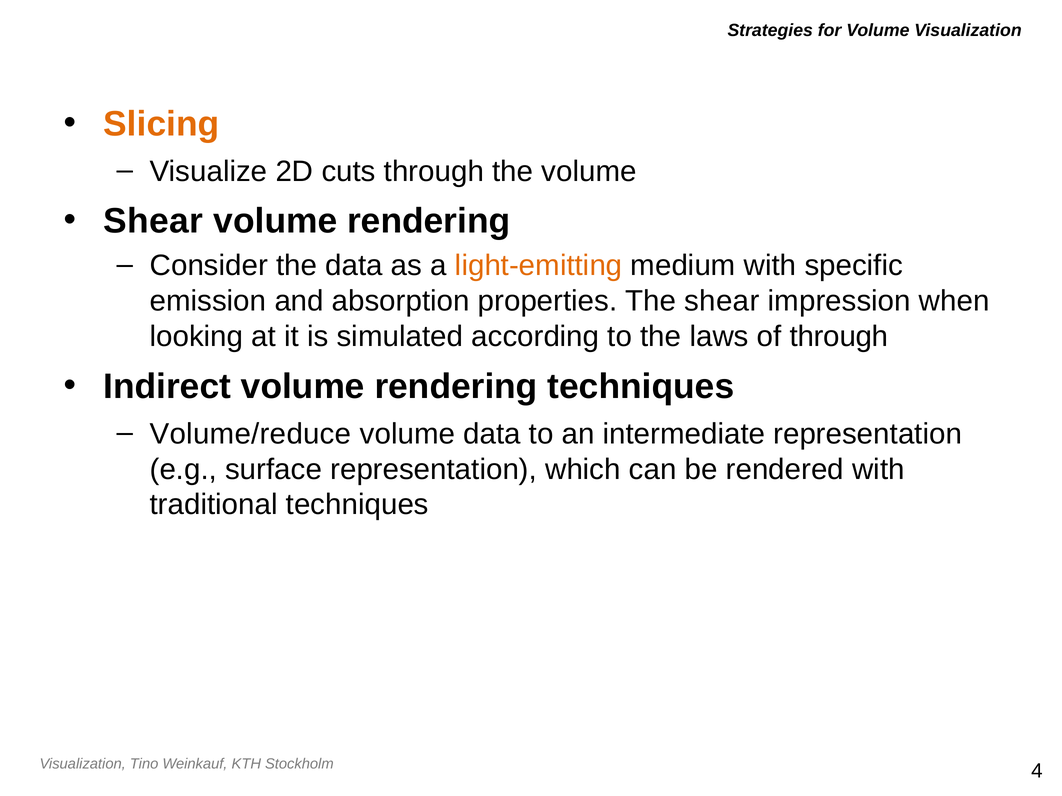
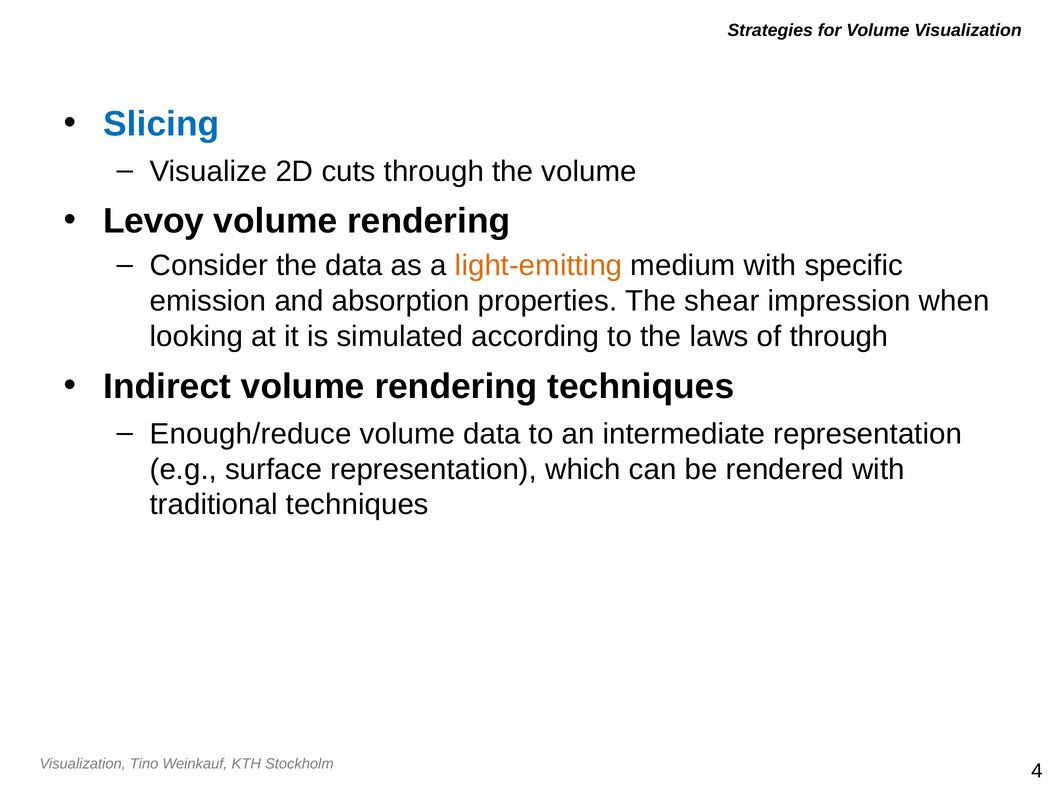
Slicing colour: orange -> blue (161, 124)
Shear: Shear -> Levoy (154, 221)
Volume/reduce: Volume/reduce -> Enough/reduce (251, 434)
